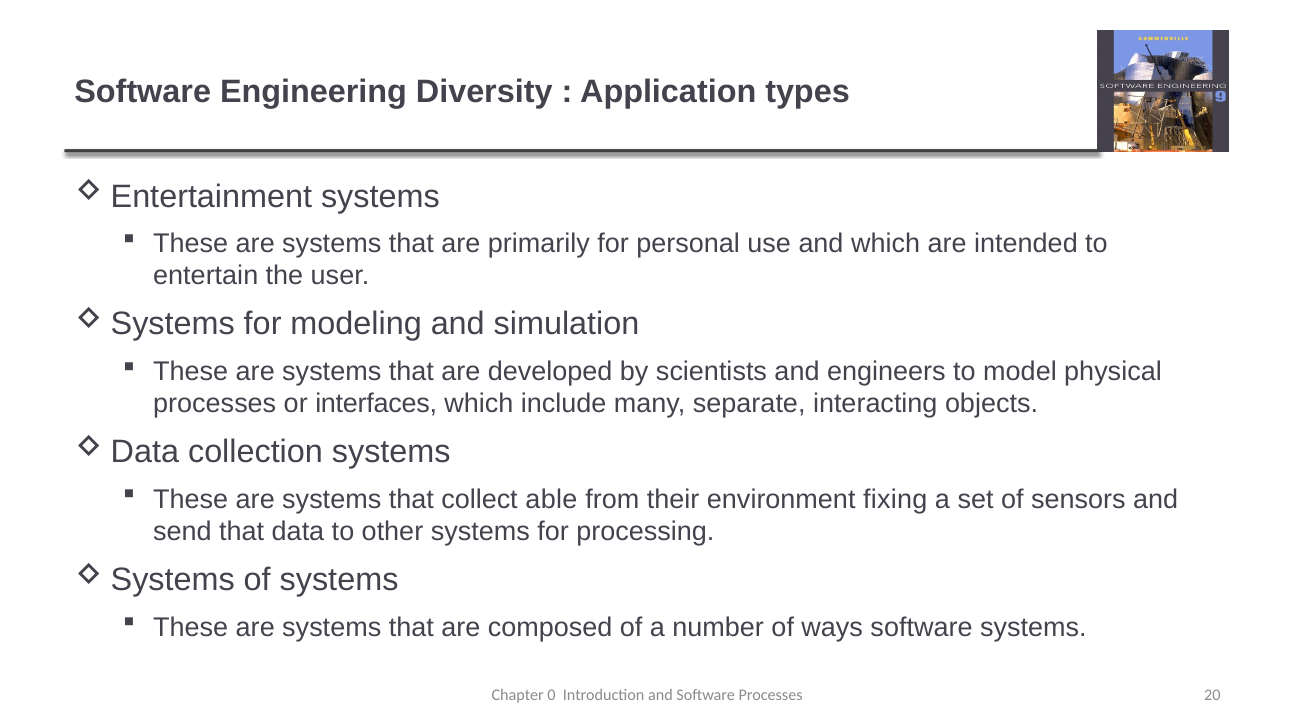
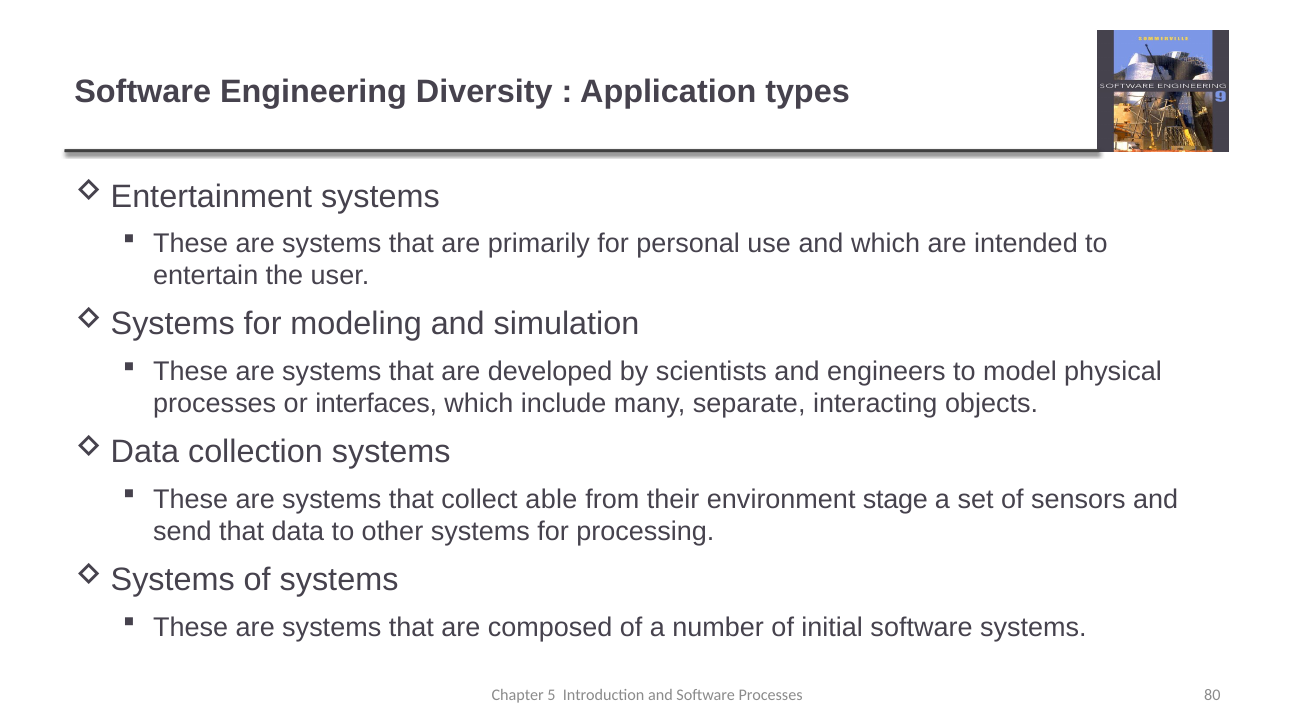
fixing: fixing -> stage (895, 500)
ways: ways -> initial (832, 628)
0: 0 -> 5 (552, 696)
20: 20 -> 80 (1212, 695)
